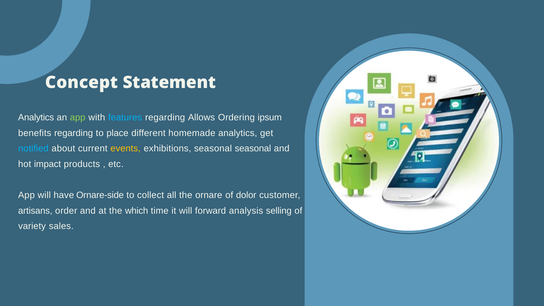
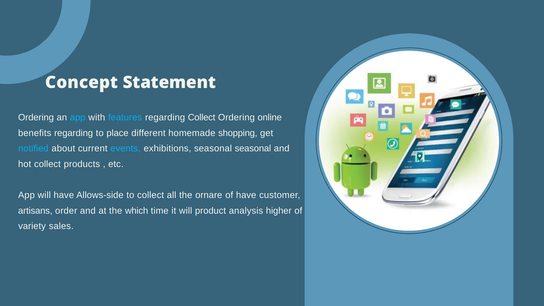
Analytics: Analytics -> Ordering (36, 118)
app colour: light green -> light blue (78, 118)
regarding Allows: Allows -> Collect (202, 118)
ipsum: ipsum -> online (270, 118)
homemade analytics: analytics -> shopping (238, 133)
events colour: yellow -> light blue (126, 149)
hot impact: impact -> collect (47, 164)
Ornare-side: Ornare-side -> Allows-side (100, 195)
of dolor: dolor -> have (246, 195)
forward: forward -> product (211, 211)
selling: selling -> higher (279, 211)
